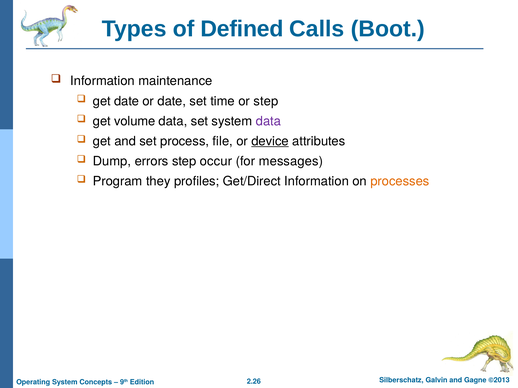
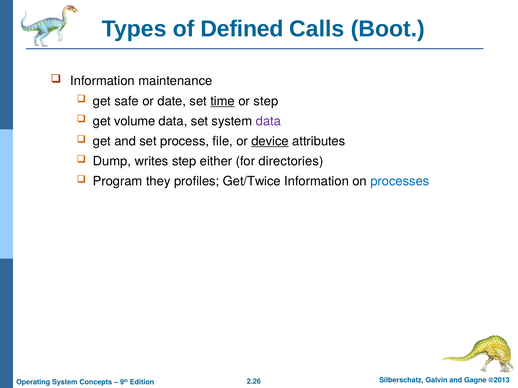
get date: date -> safe (127, 101)
time underline: none -> present (223, 101)
errors: errors -> writes (152, 161)
occur: occur -> either (216, 161)
messages: messages -> directories (291, 161)
Get/Direct: Get/Direct -> Get/Twice (252, 181)
processes colour: orange -> blue (400, 181)
